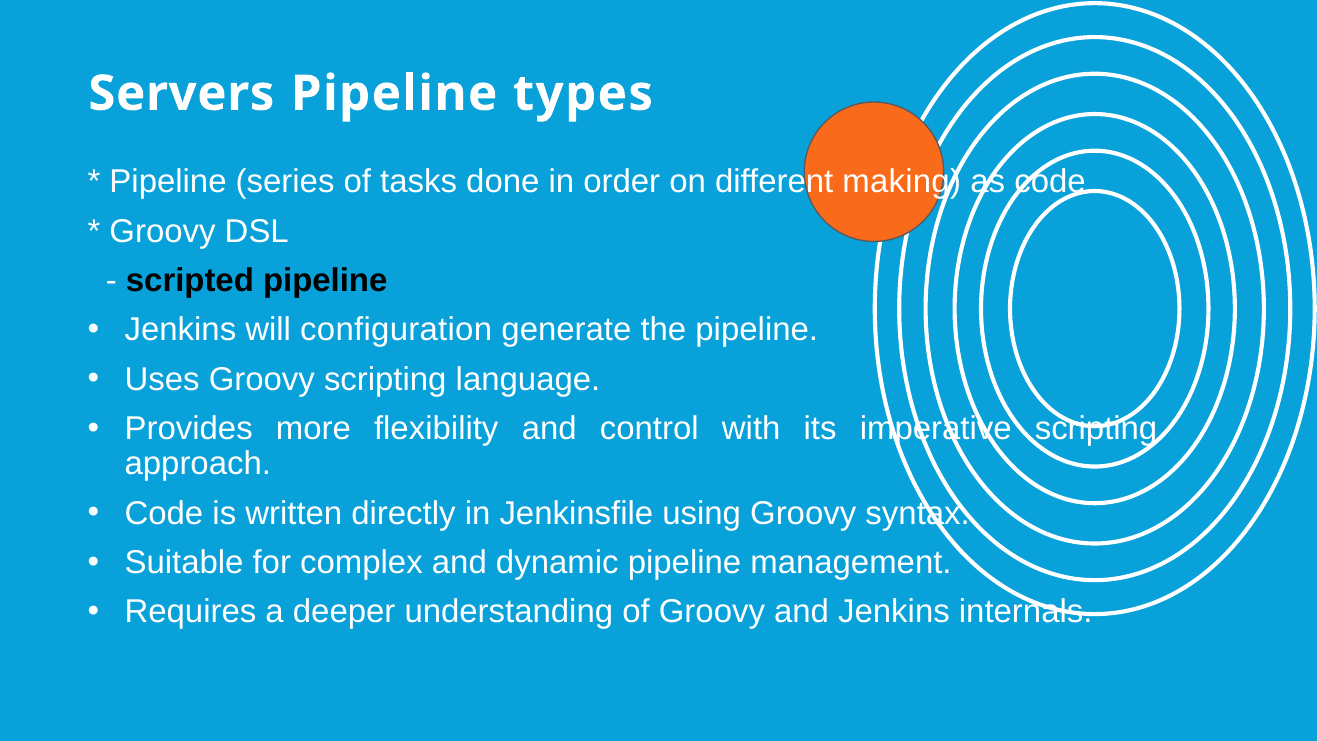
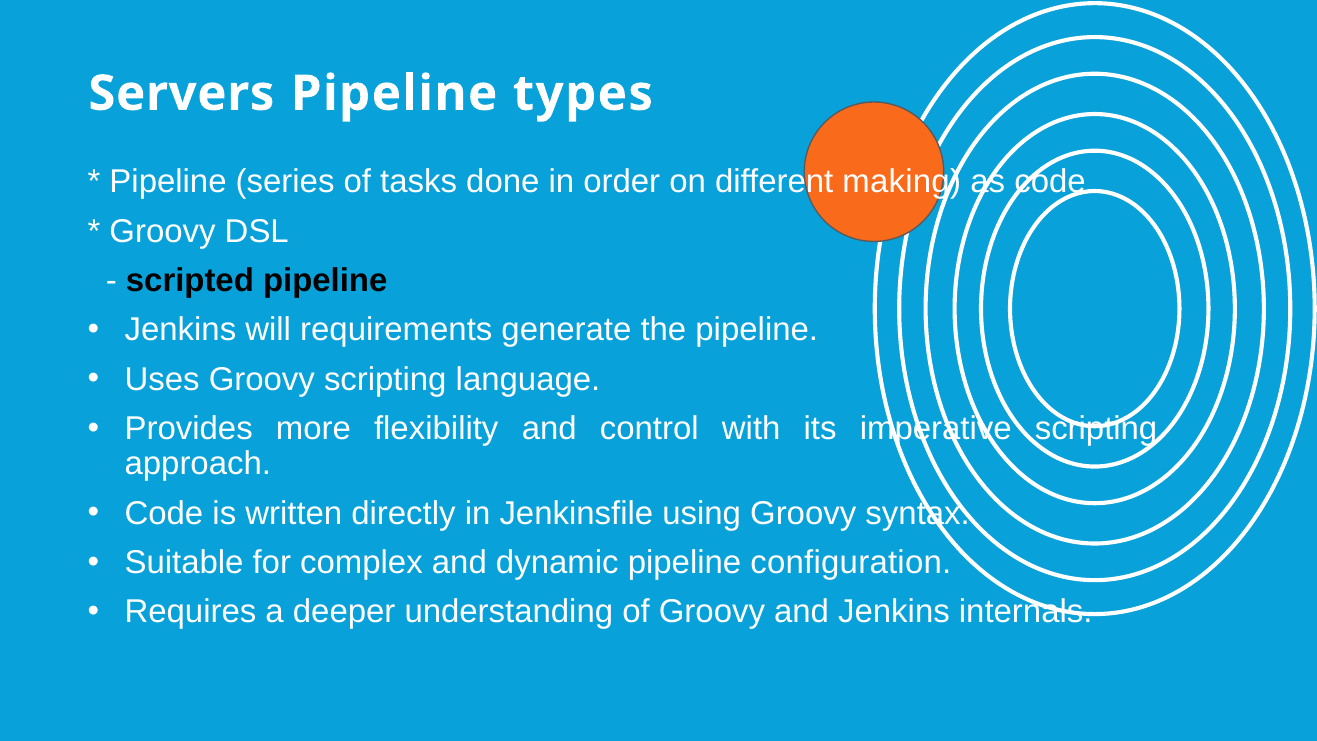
configuration: configuration -> requirements (396, 330)
management: management -> configuration (851, 562)
